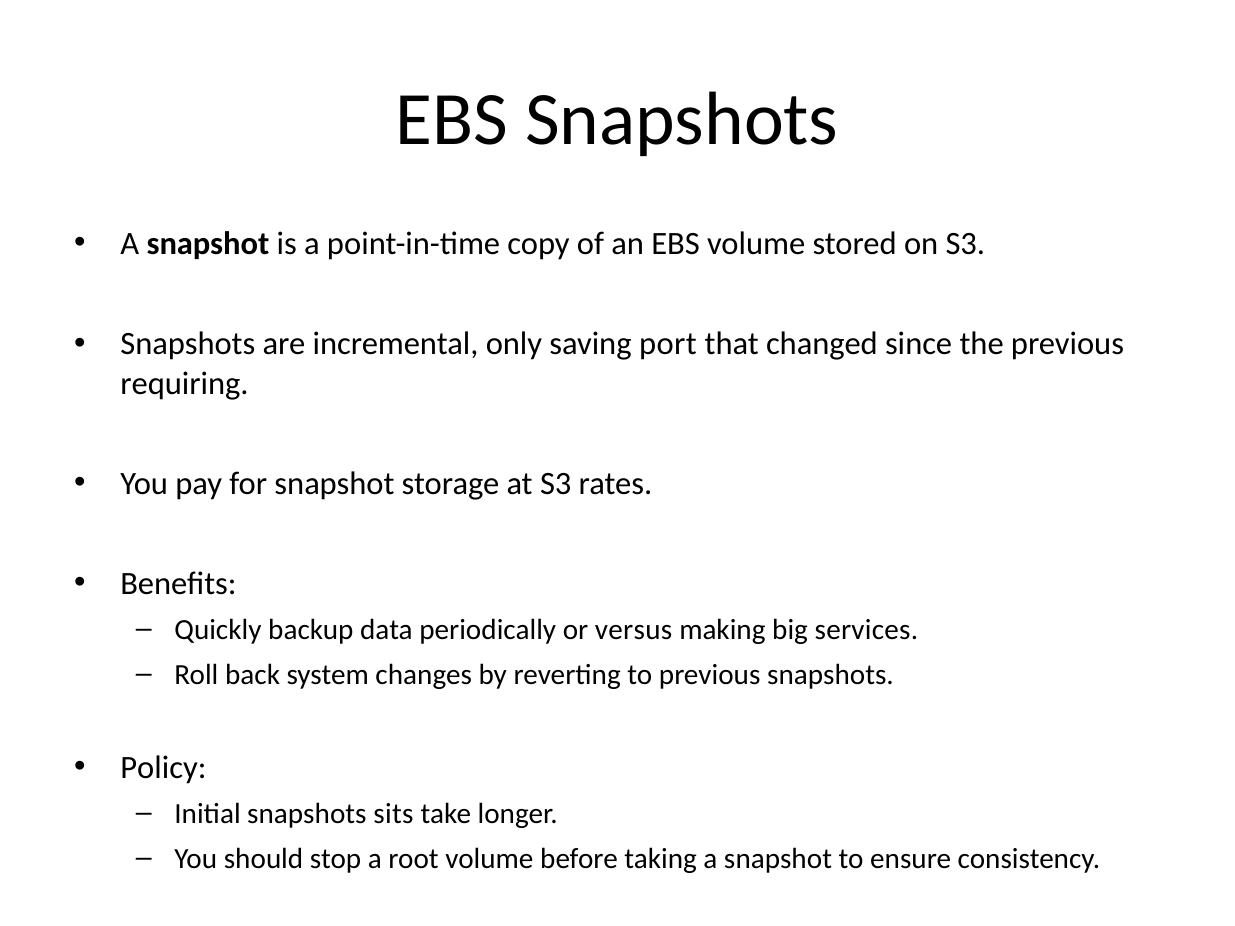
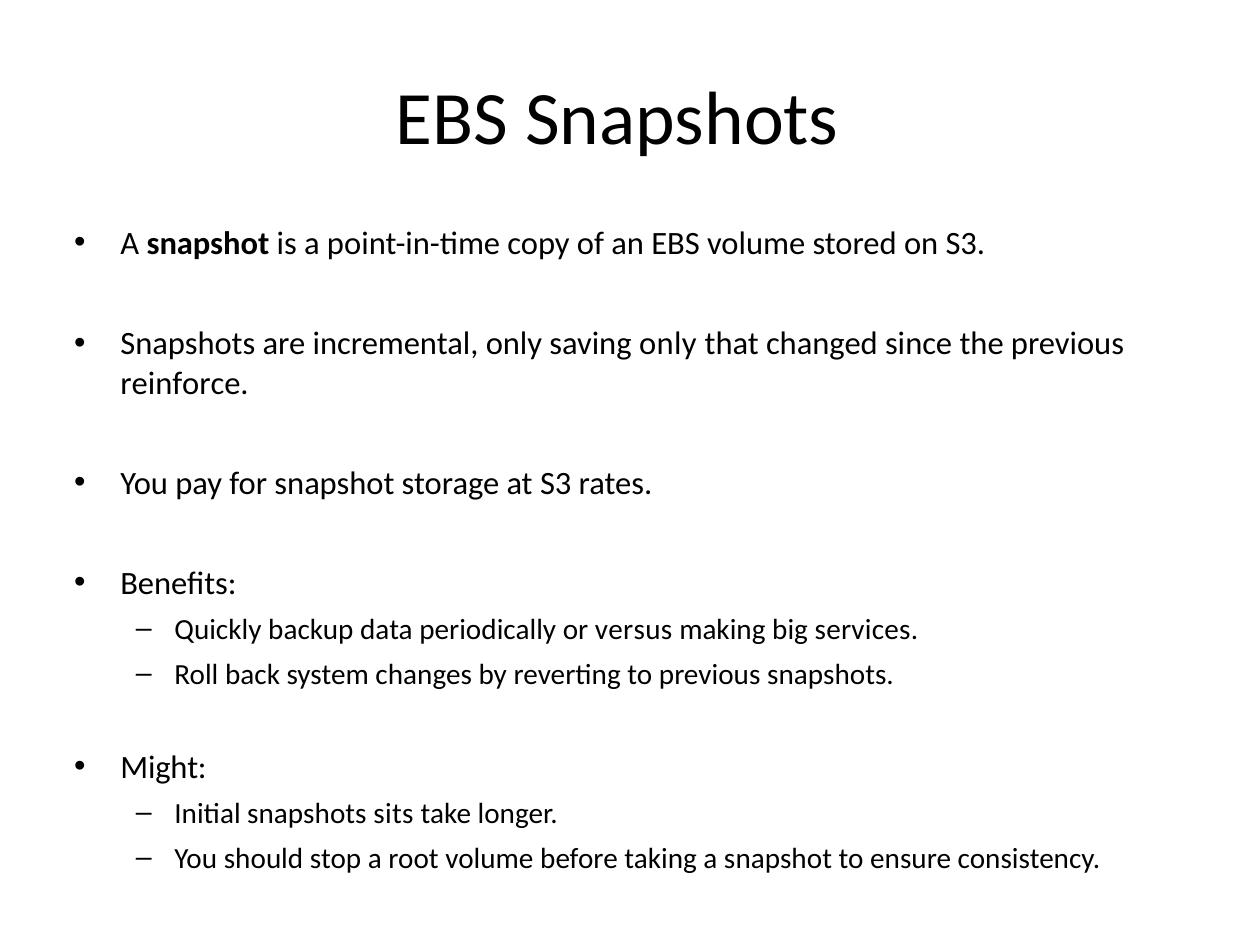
saving port: port -> only (668, 344)
requiring: requiring -> reinforce (185, 383)
Policy: Policy -> Might (164, 768)
